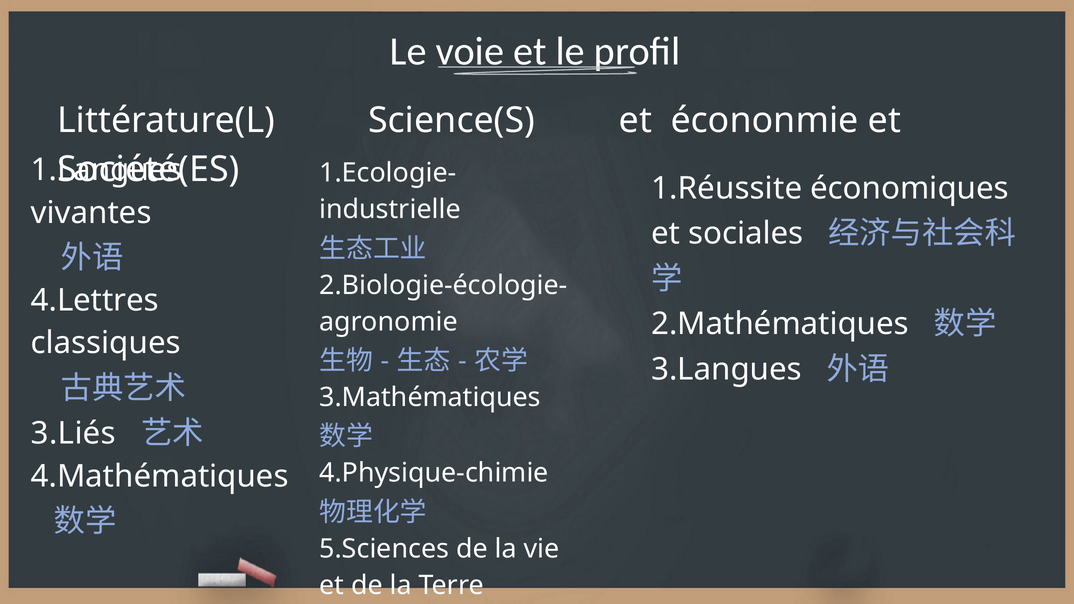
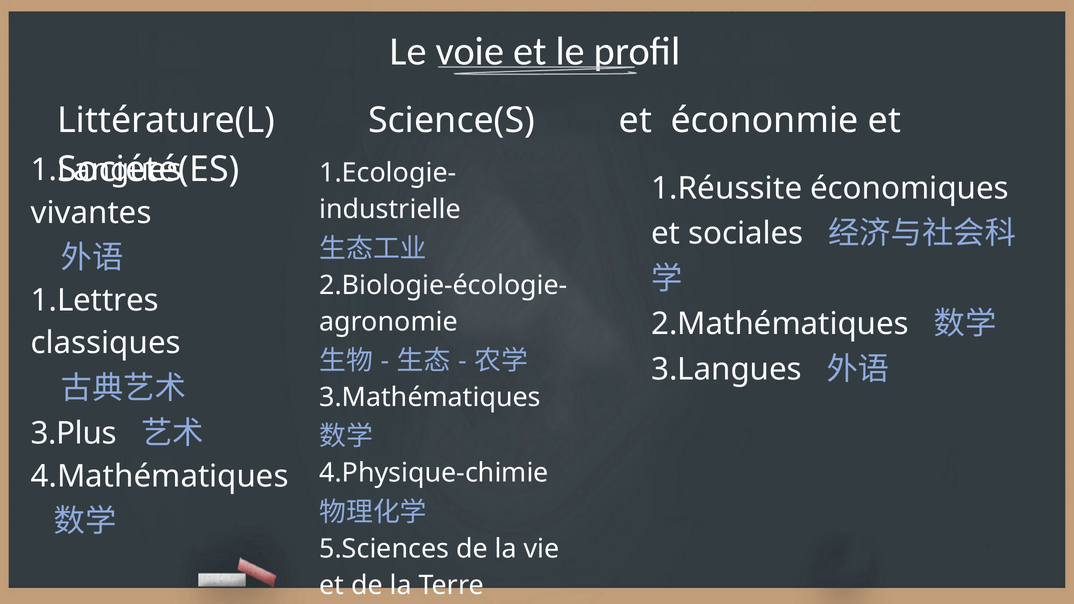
4.Lettres: 4.Lettres -> 1.Lettres (95, 301)
3.Liés: 3.Liés -> 3.Plus (74, 434)
